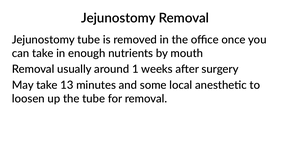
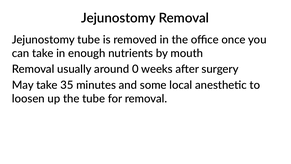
1: 1 -> 0 (135, 69)
13: 13 -> 35 (67, 85)
